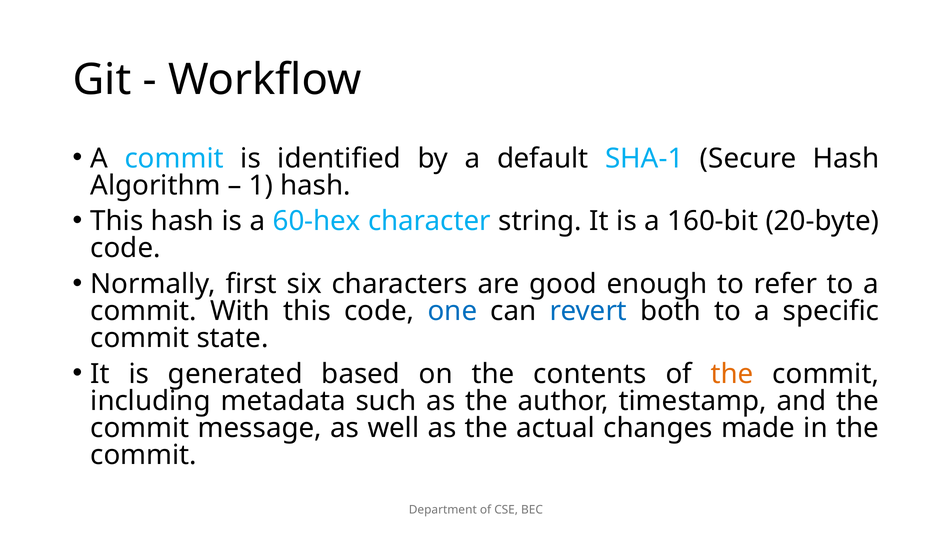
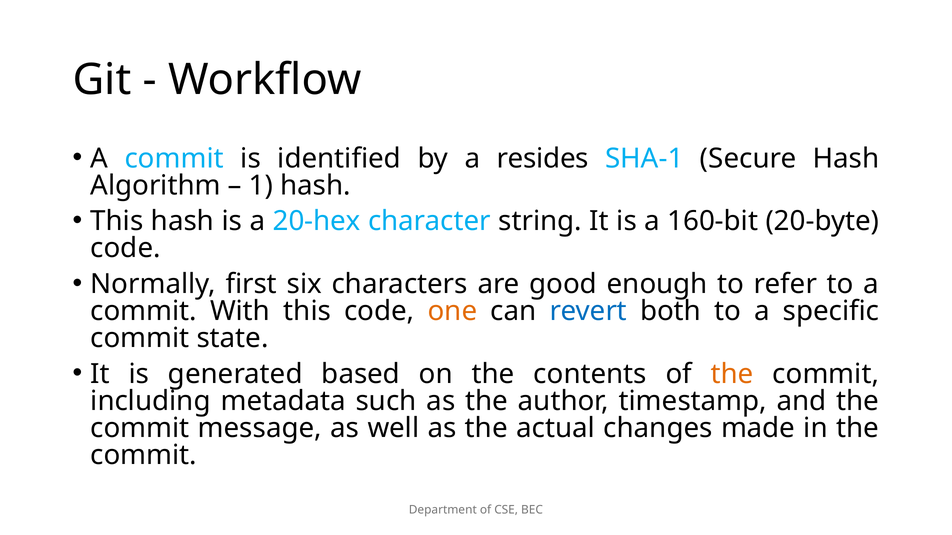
default: default -> resides (543, 159)
60-hex: 60-hex -> 20-hex (317, 222)
one colour: blue -> orange (452, 311)
